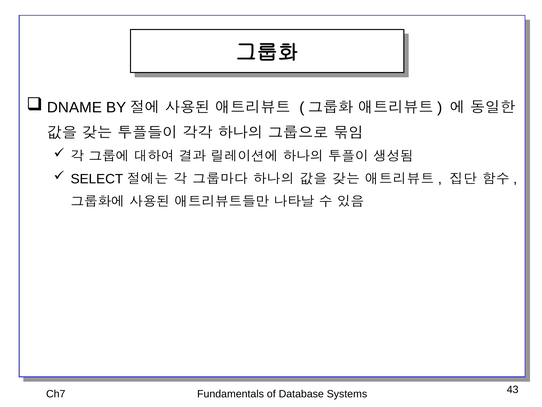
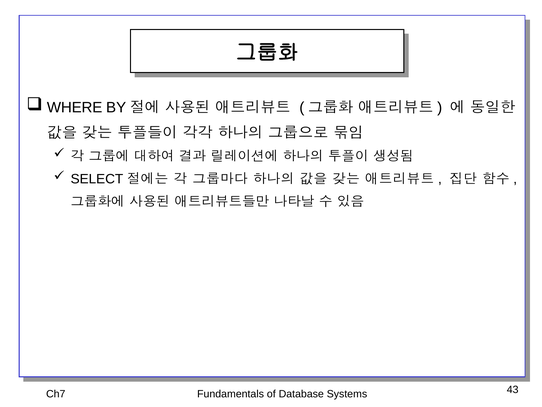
DNAME: DNAME -> WHERE (75, 107)
